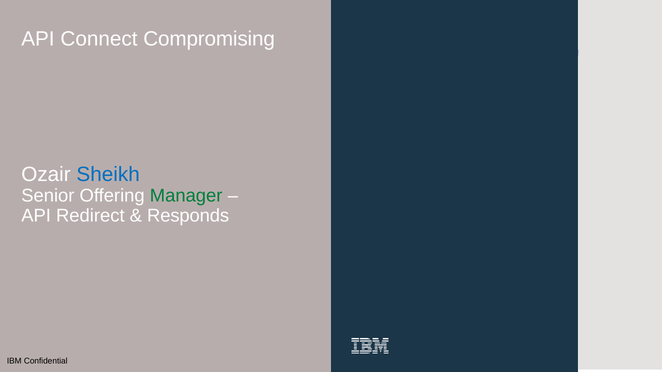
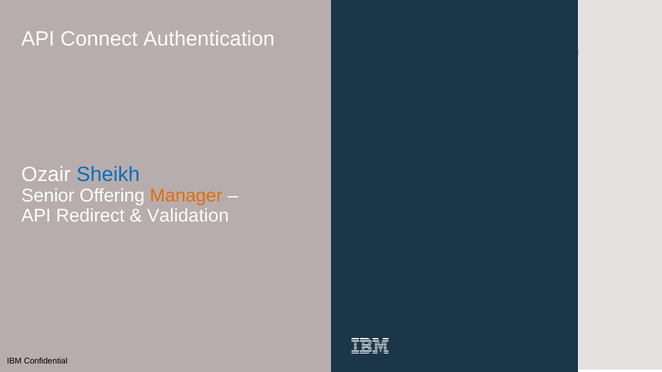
Compromising: Compromising -> Authentication (209, 39)
Manager colour: green -> orange (186, 196)
Responds: Responds -> Validation (188, 216)
